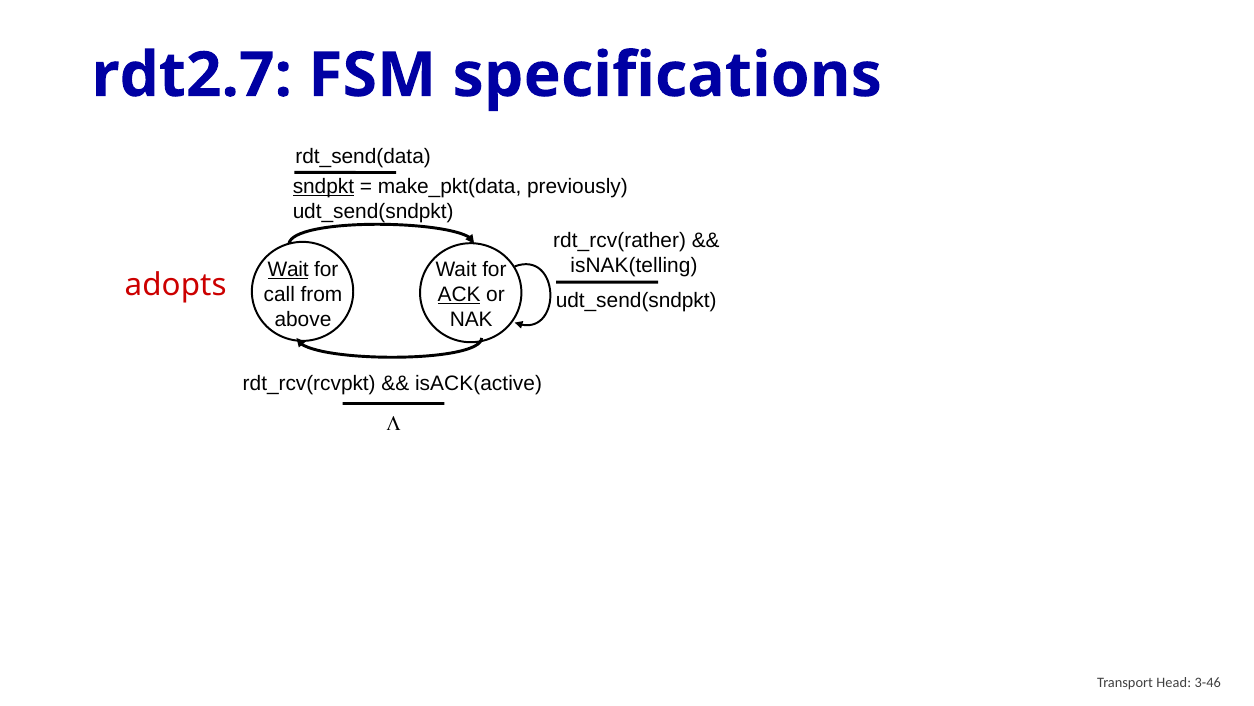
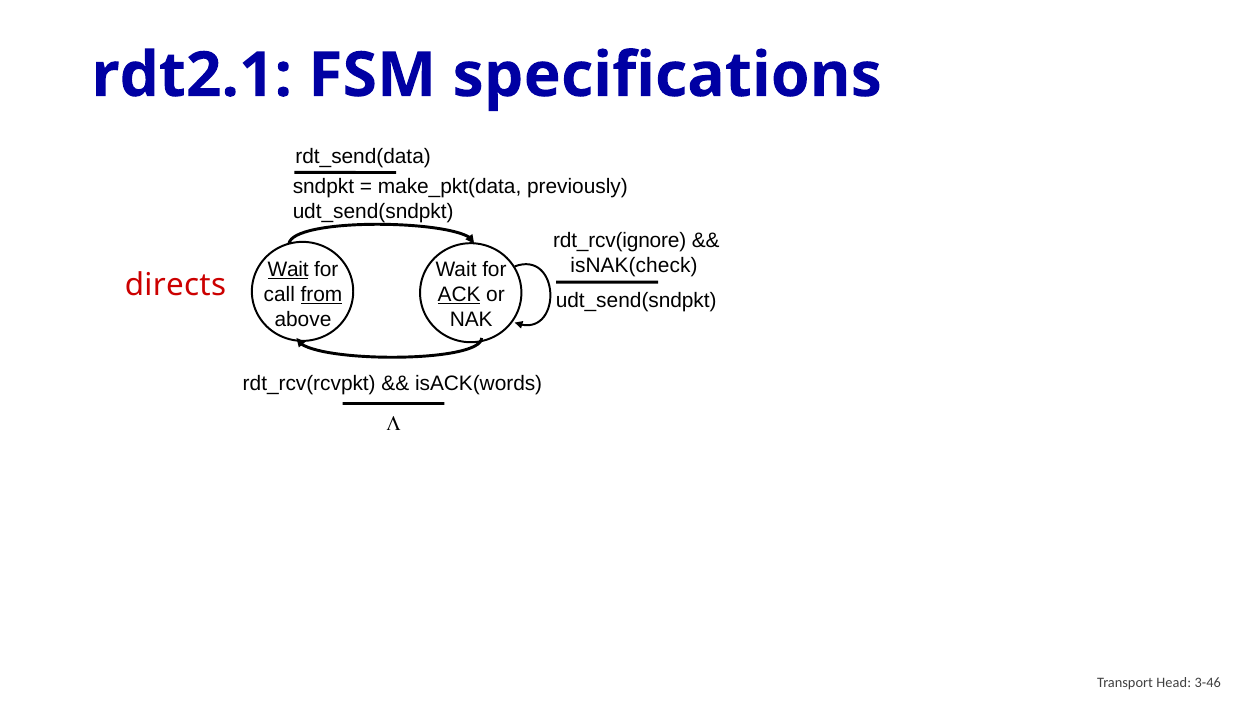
rdt2.7: rdt2.7 -> rdt2.1 (192, 75)
sndpkt underline: present -> none (323, 186)
rdt_rcv(rather: rdt_rcv(rather -> rdt_rcv(ignore (620, 240)
isNAK(telling: isNAK(telling -> isNAK(check (634, 265)
adopts: adopts -> directs (175, 285)
from underline: none -> present (321, 294)
isACK(active: isACK(active -> isACK(words (479, 383)
